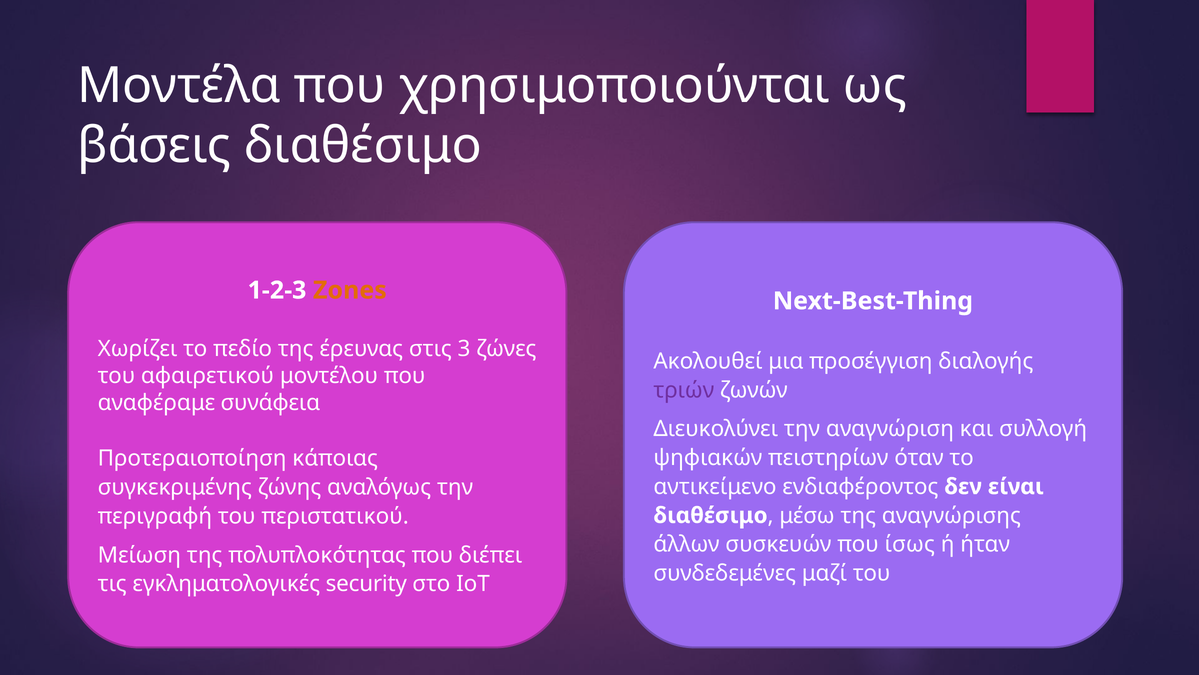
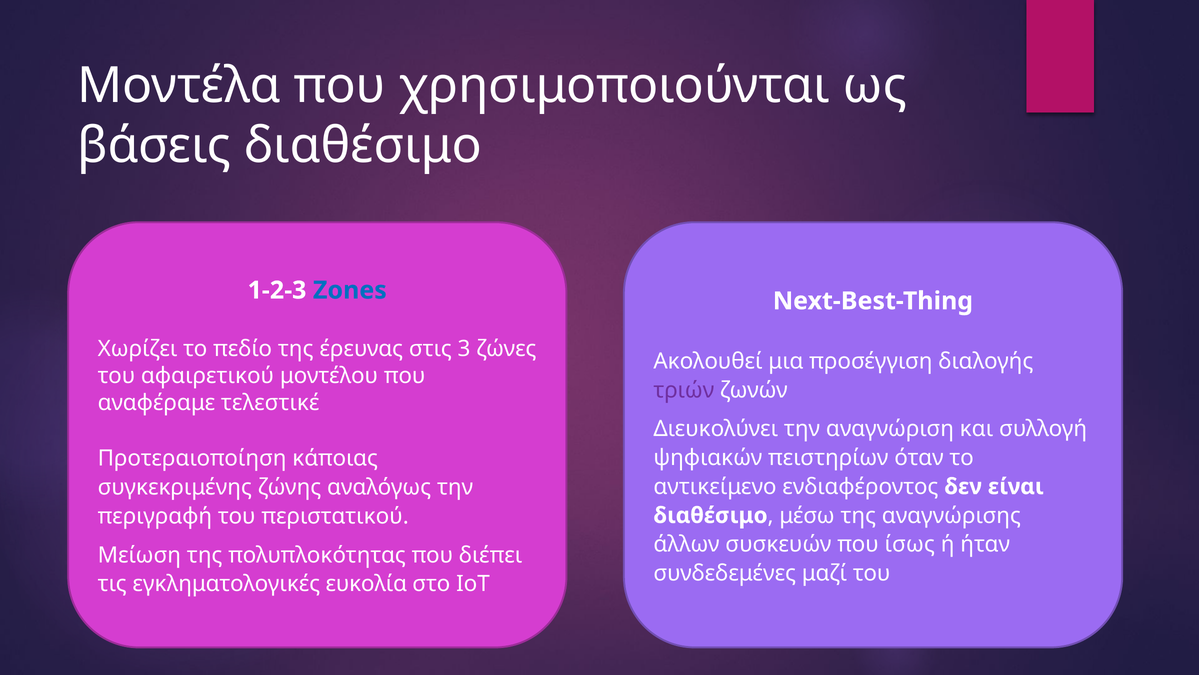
Zones colour: orange -> blue (350, 290)
συνάφεια: συνάφεια -> τελεστικέ (270, 402)
security: security -> ευκολία (366, 584)
